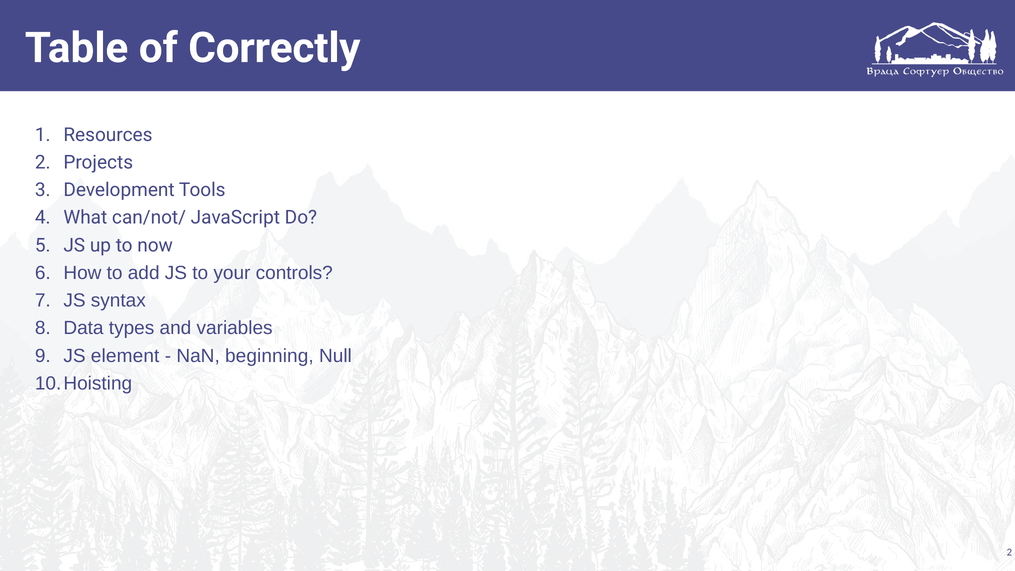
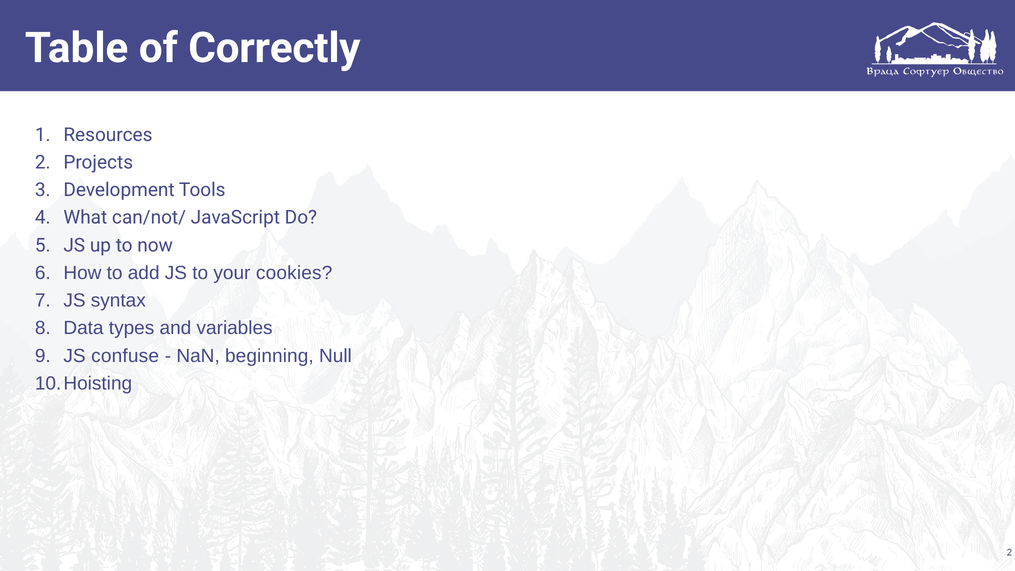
controls: controls -> cookies (294, 273)
element: element -> confuse (125, 356)
